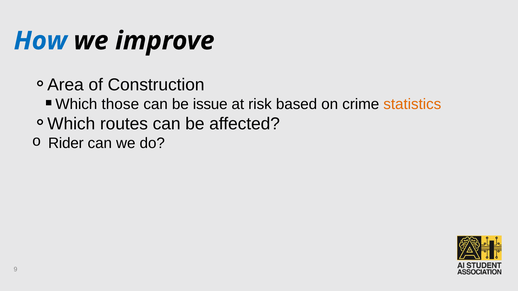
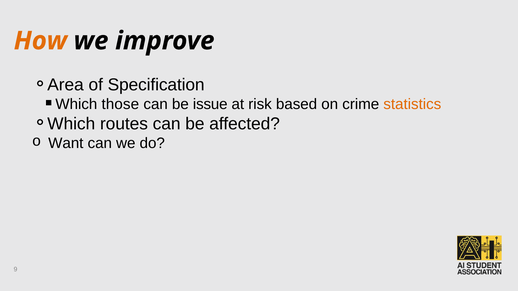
How colour: blue -> orange (40, 41)
Construction: Construction -> Specification (156, 85)
Rider: Rider -> Want (66, 143)
